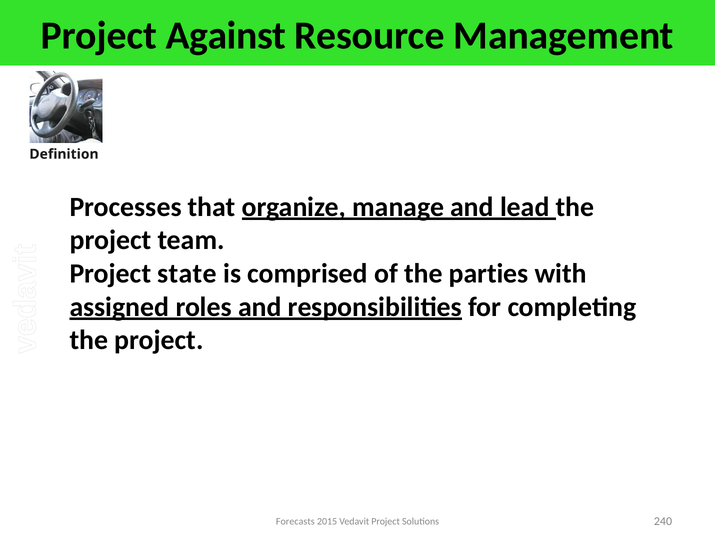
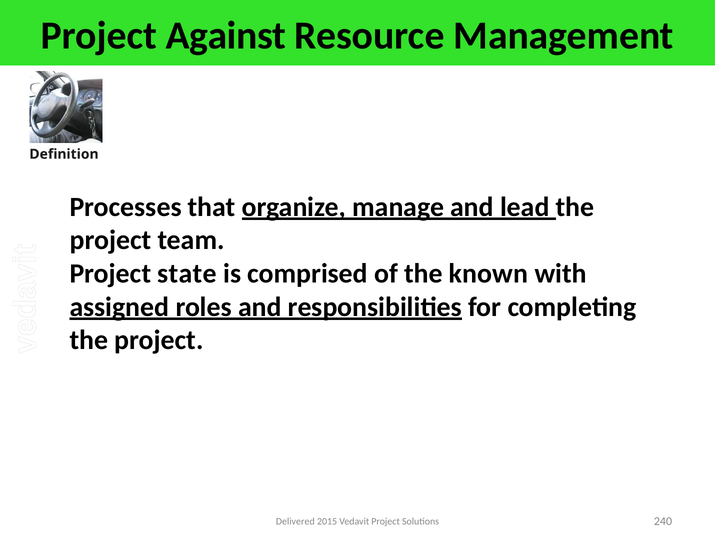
parties: parties -> known (488, 274)
Forecasts: Forecasts -> Delivered (295, 522)
